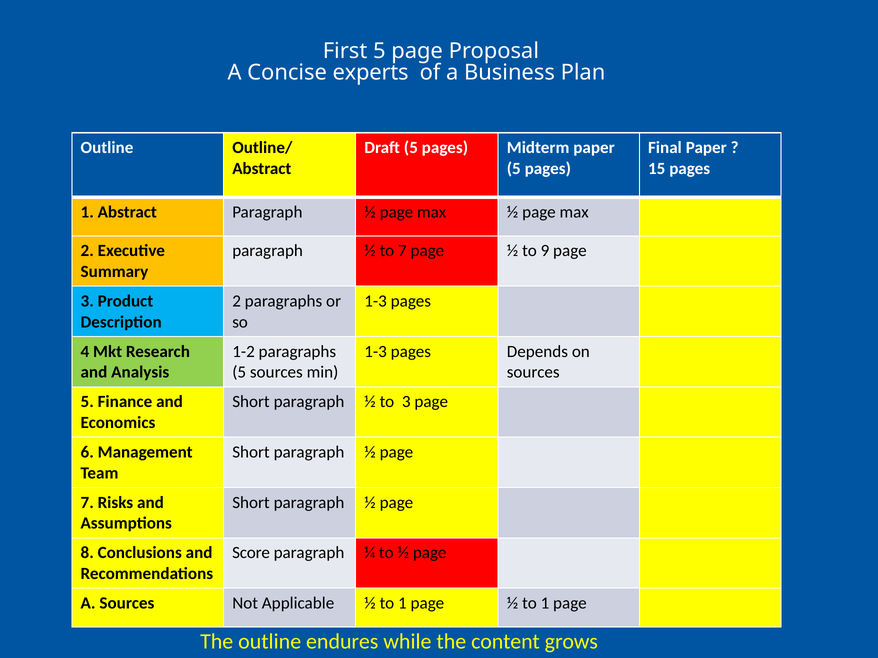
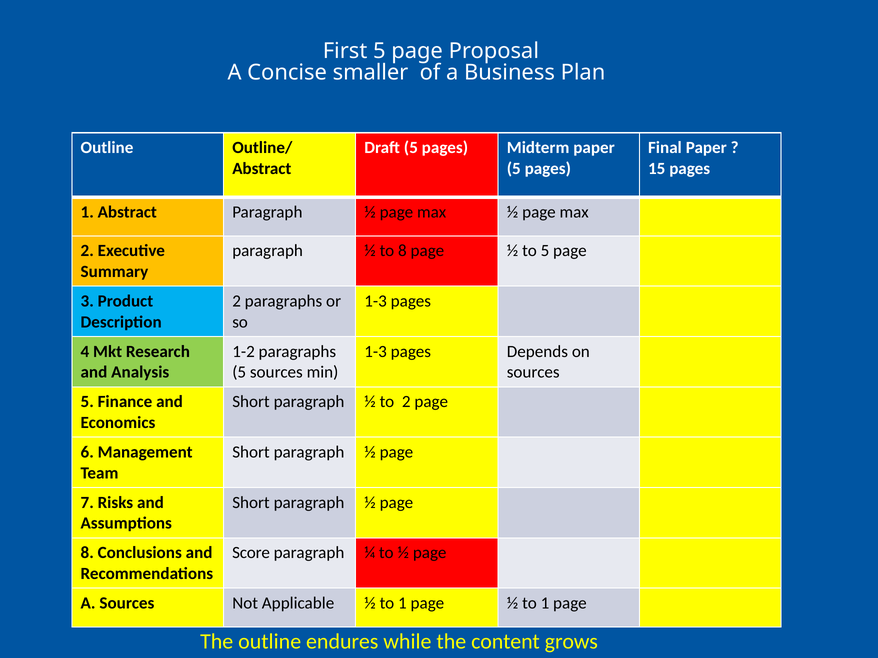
experts: experts -> smaller (371, 72)
to 7: 7 -> 8 (402, 251)
to 9: 9 -> 5 (545, 251)
to 3: 3 -> 2 (406, 402)
